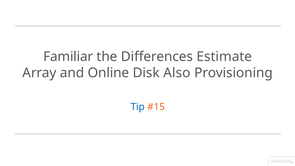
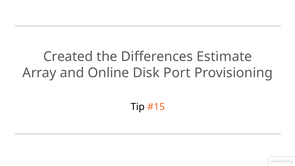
Familiar: Familiar -> Created (68, 57)
Also: Also -> Port (177, 73)
Tip colour: blue -> black (138, 107)
